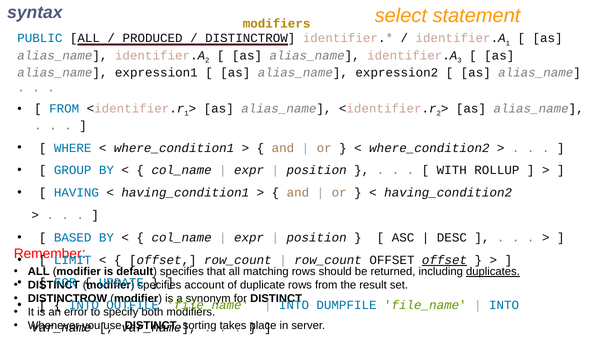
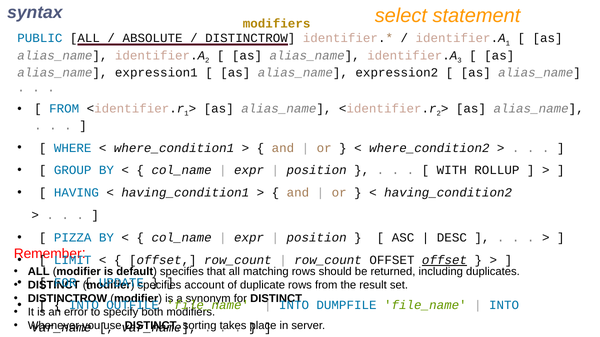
PRODUCED: PRODUCED -> ABSOLUTE (153, 38)
BASED: BASED -> PIZZA (73, 238)
duplicates underline: present -> none (493, 272)
